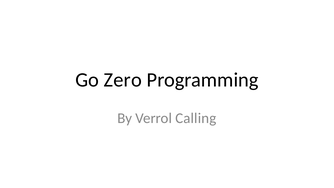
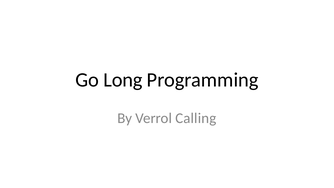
Zero: Zero -> Long (123, 80)
